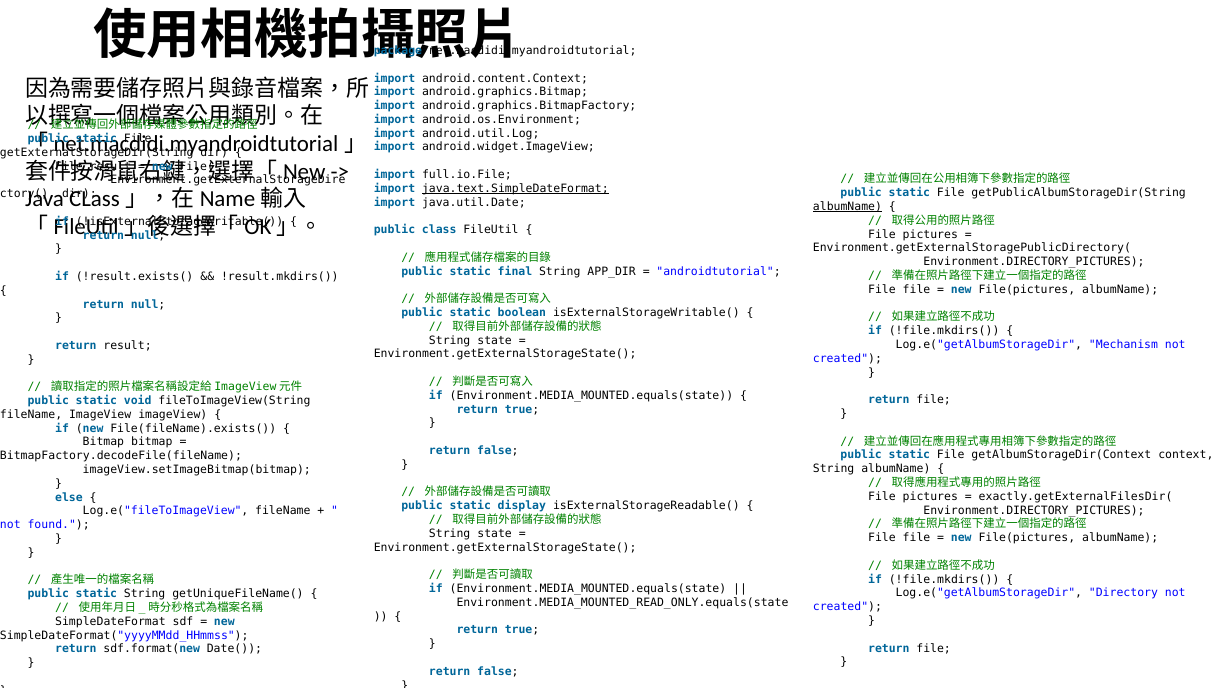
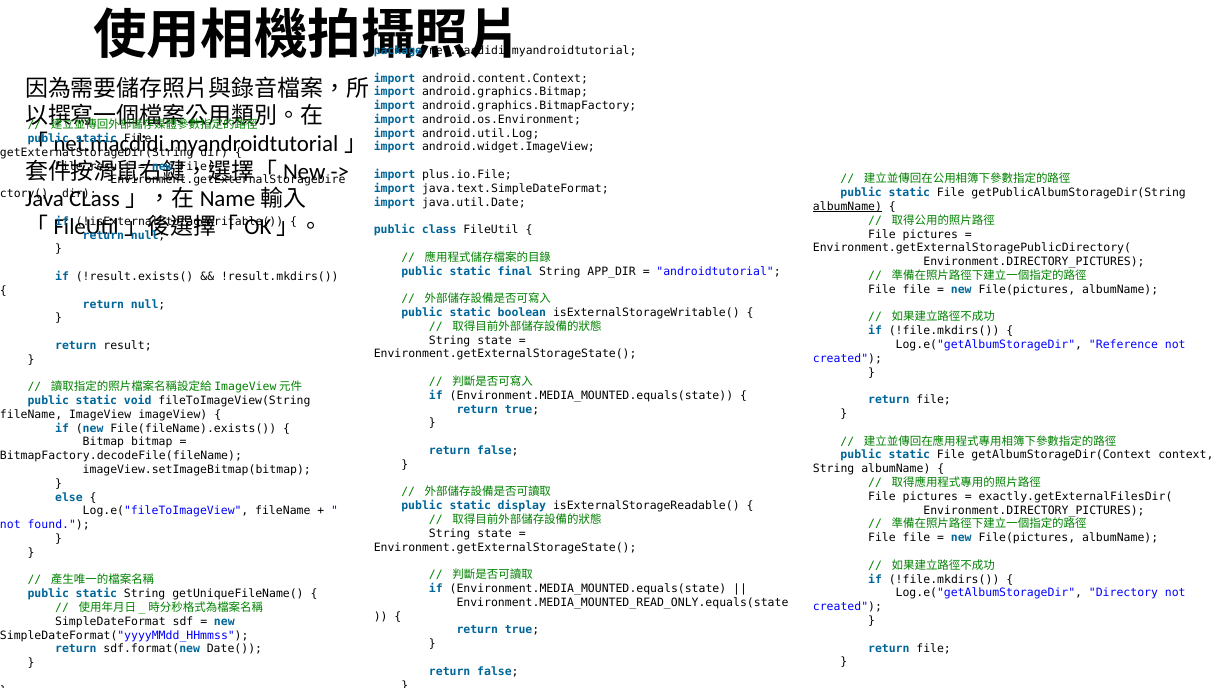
full.io.File: full.io.File -> plus.io.File (467, 175)
java.text.SimpleDateFormat underline: present -> none (515, 189)
Mechanism: Mechanism -> Reference (1124, 345)
